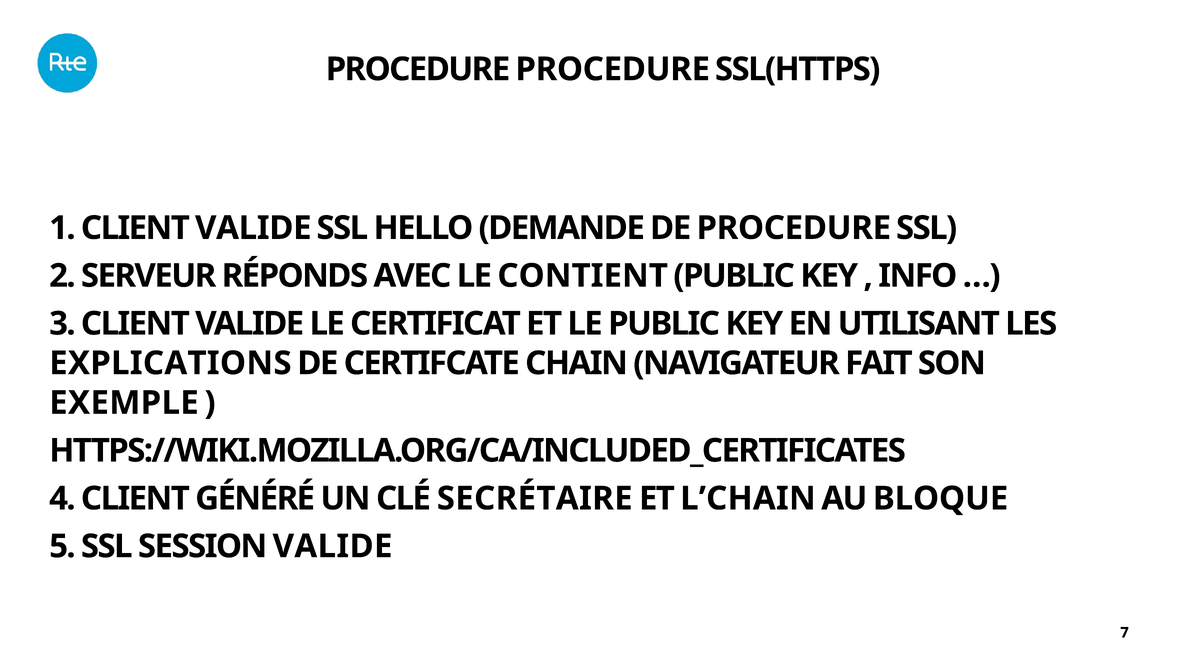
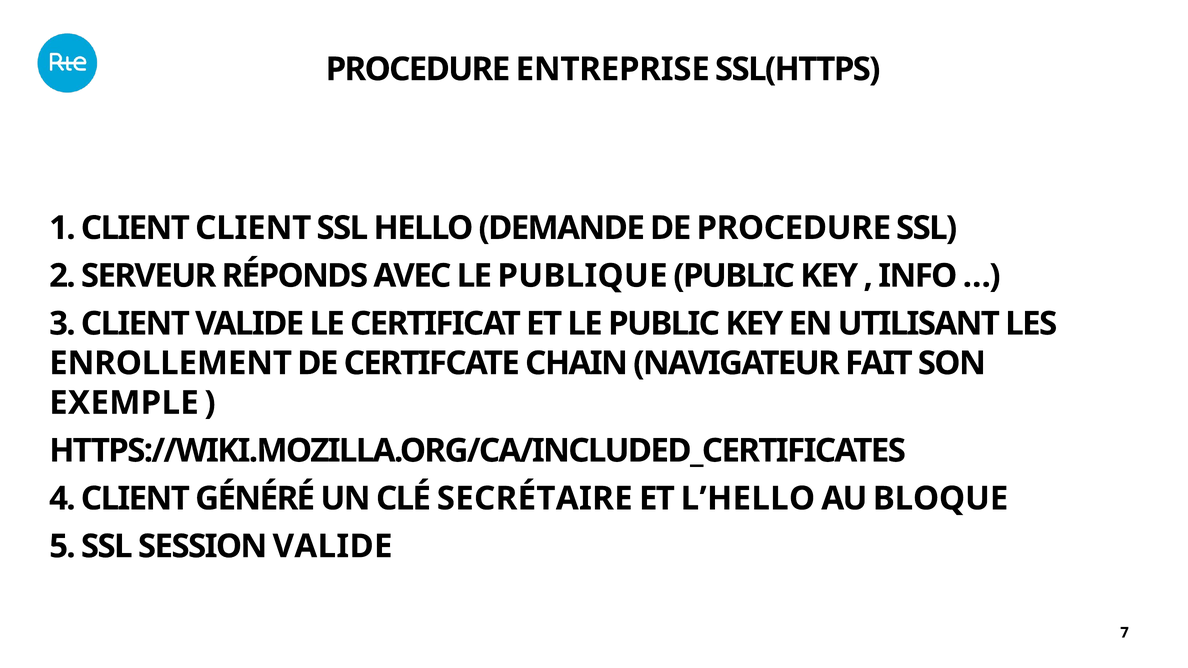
PROCEDURE PROCEDURE: PROCEDURE -> ENTREPRISE (613, 69)
1 CLIENT VALIDE: VALIDE -> CLIENT (253, 228)
CONTIENT: CONTIENT -> PUBLIQUE (583, 276)
EXPLICATIONS: EXPLICATIONS -> ENROLLEMENT (171, 363)
L’CHAIN: L’CHAIN -> L’HELLO (748, 499)
